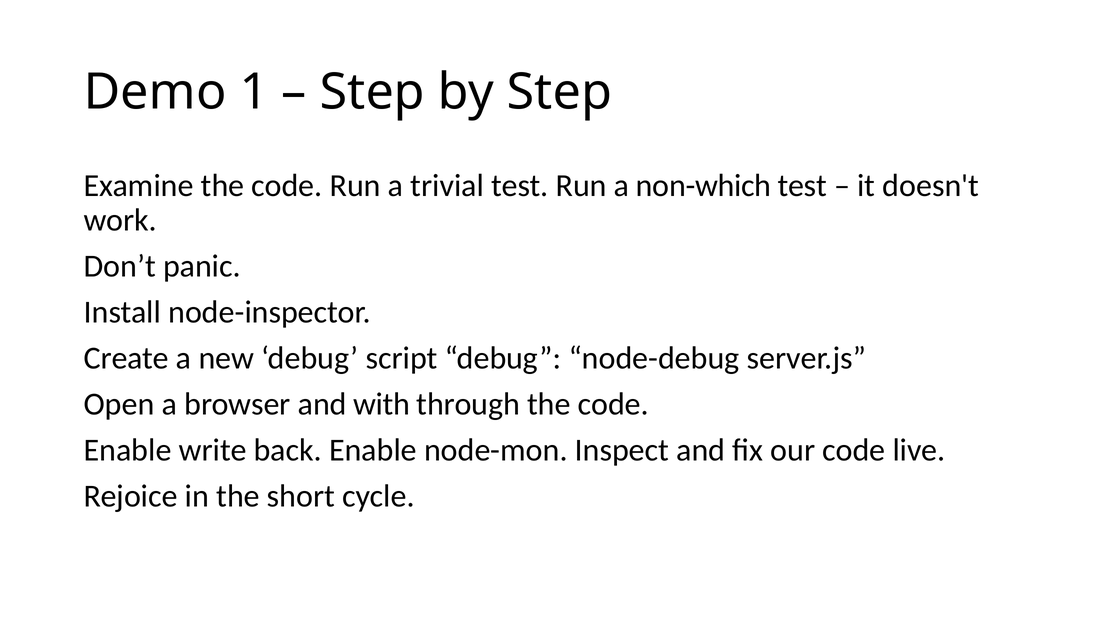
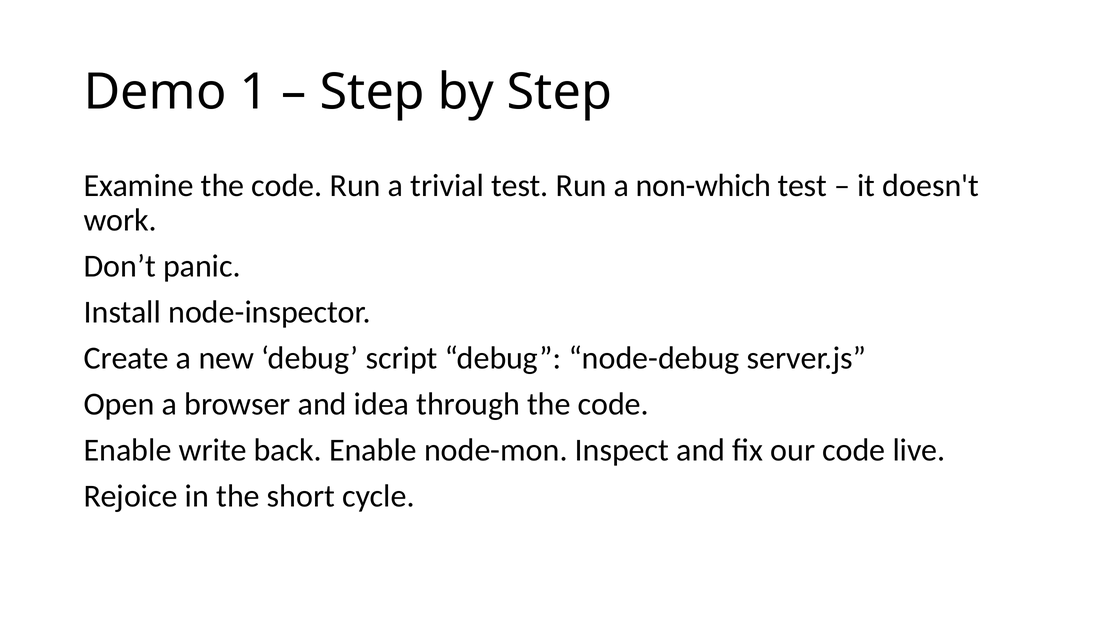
with: with -> idea (382, 404)
